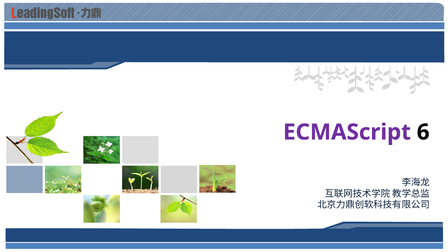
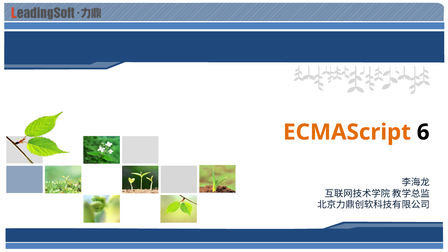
ECMAScript colour: purple -> orange (347, 132)
